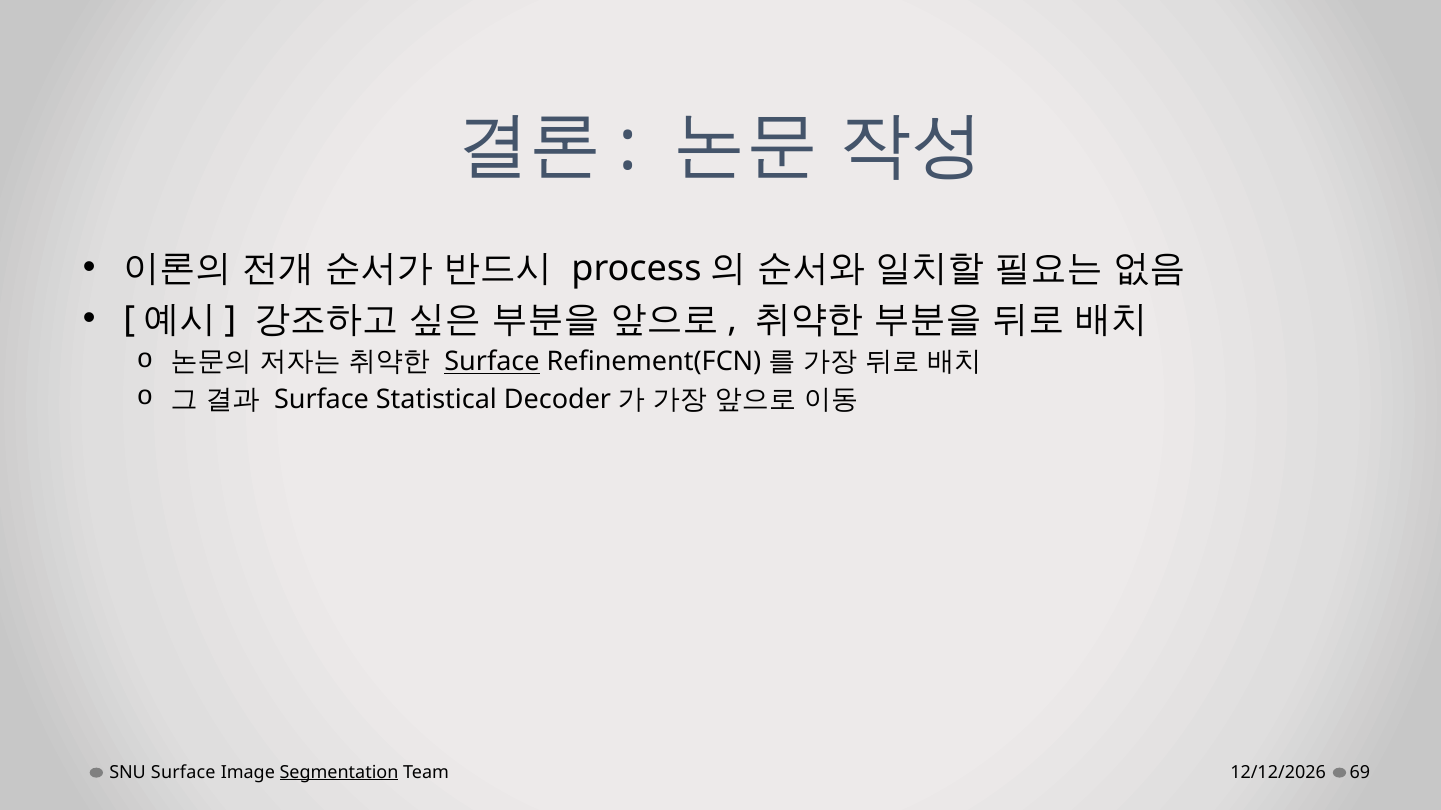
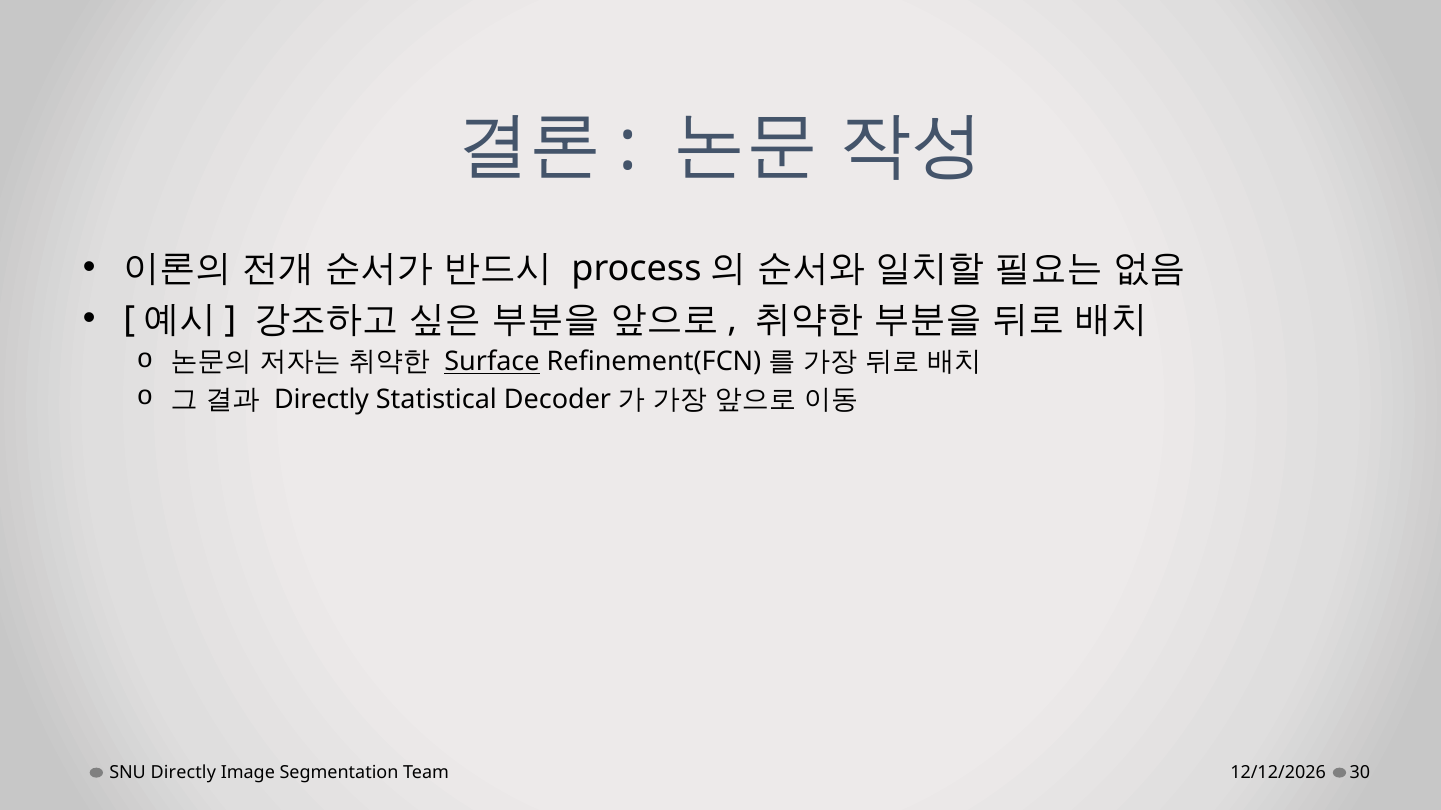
Surface: Surface -> Directly (322, 400)
SNU Surface: Surface -> Directly (183, 773)
Segmentation underline: present -> none (339, 773)
69: 69 -> 30 (1360, 773)
